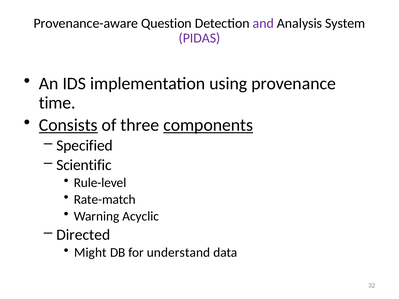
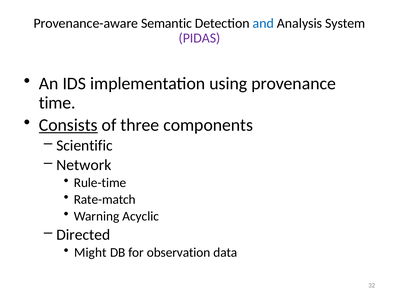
Question: Question -> Semantic (166, 23)
and colour: purple -> blue (263, 23)
components underline: present -> none (208, 125)
Specified: Specified -> Scientific (85, 146)
Scientific: Scientific -> Network (84, 165)
Rule-level: Rule-level -> Rule-time (100, 183)
understand: understand -> observation (179, 253)
